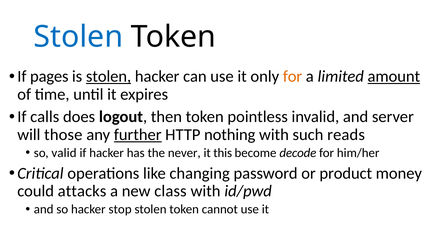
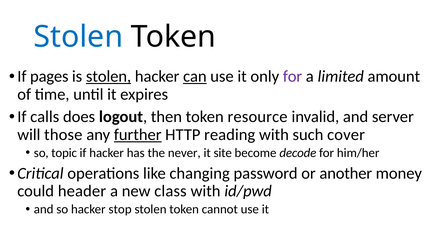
can underline: none -> present (195, 77)
for colour: orange -> purple (293, 77)
amount underline: present -> none (394, 77)
pointless: pointless -> resource (258, 117)
nothing: nothing -> reading (230, 135)
reads: reads -> cover (346, 135)
valid: valid -> topic (64, 153)
this: this -> site (223, 153)
product: product -> another (346, 173)
attacks: attacks -> header (82, 191)
